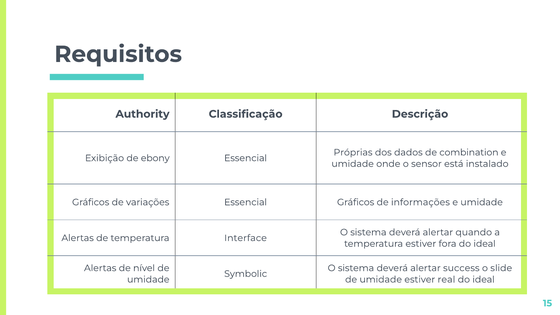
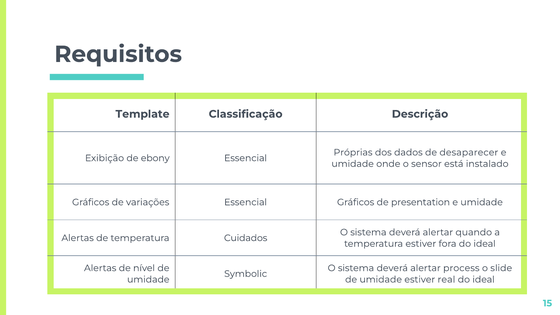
Authority: Authority -> Template (142, 114)
combination: combination -> desaparecer (469, 152)
informações: informações -> presentation (421, 202)
Interface: Interface -> Cuidados (246, 238)
success: success -> process (461, 268)
